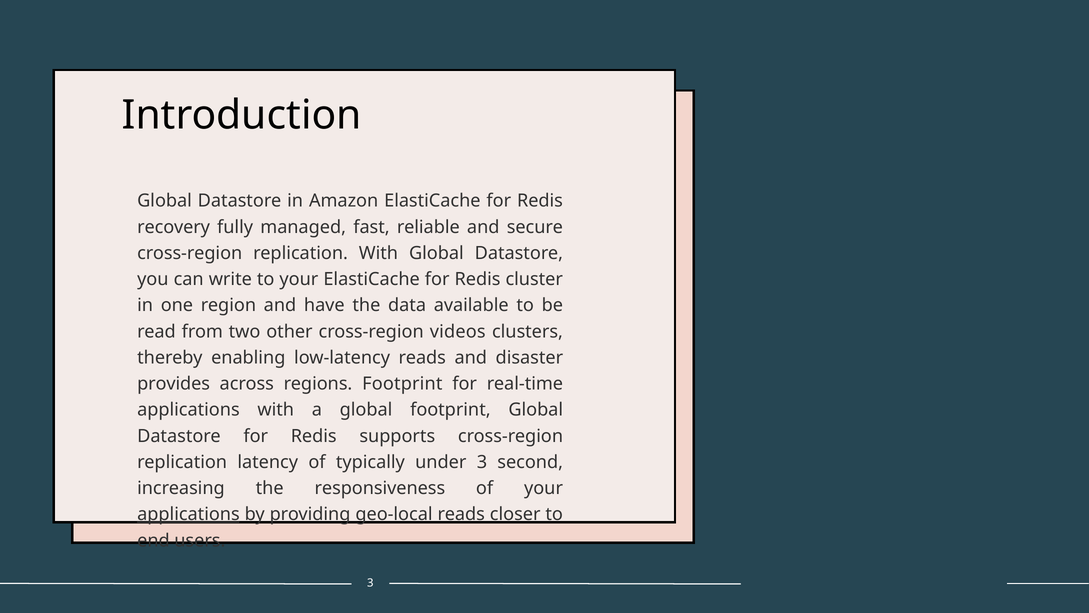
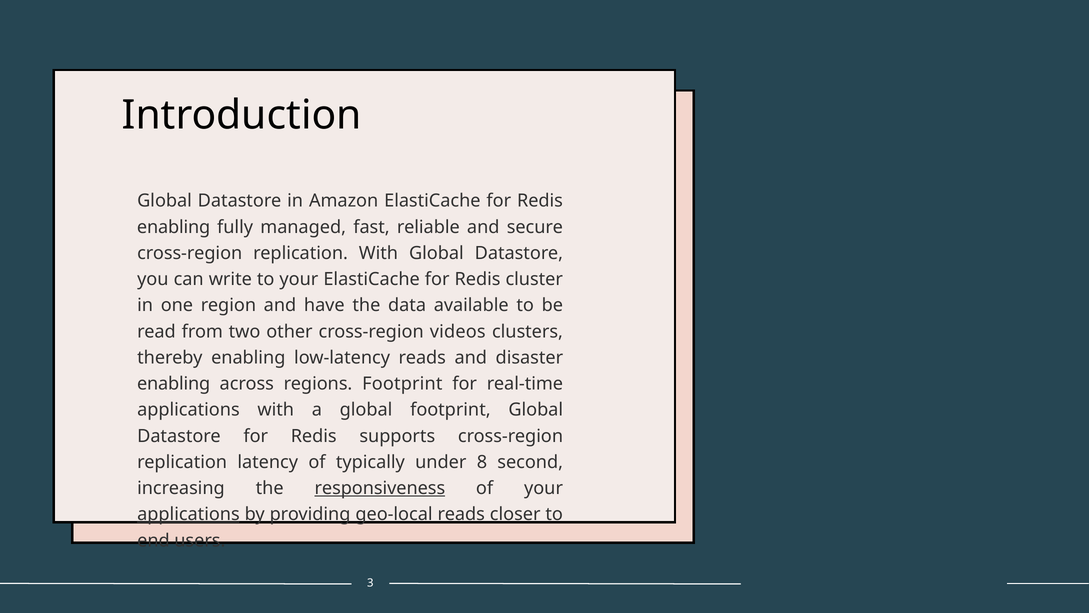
recovery: recovery -> enabling (174, 227)
provides: provides -> enabling (174, 384)
under 3: 3 -> 8 (482, 462)
responsiveness underline: none -> present (380, 488)
